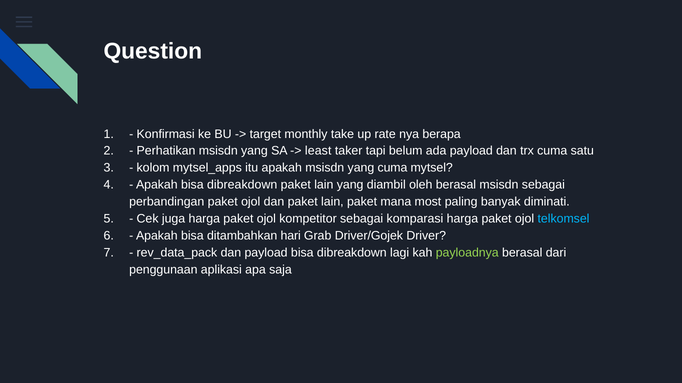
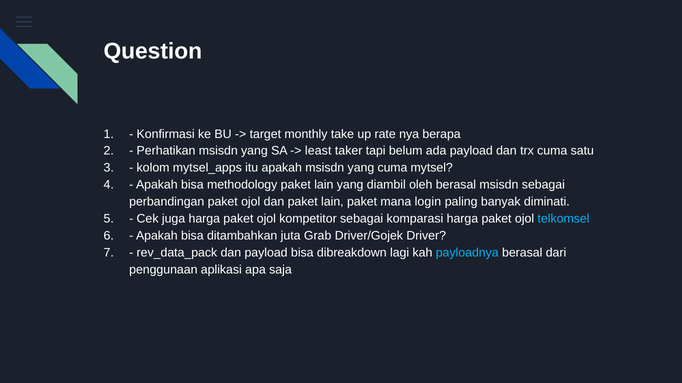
Apakah bisa dibreakdown: dibreakdown -> methodology (242, 185)
most: most -> login (428, 202)
hari: hari -> juta (291, 236)
payloadnya colour: light green -> light blue (467, 253)
